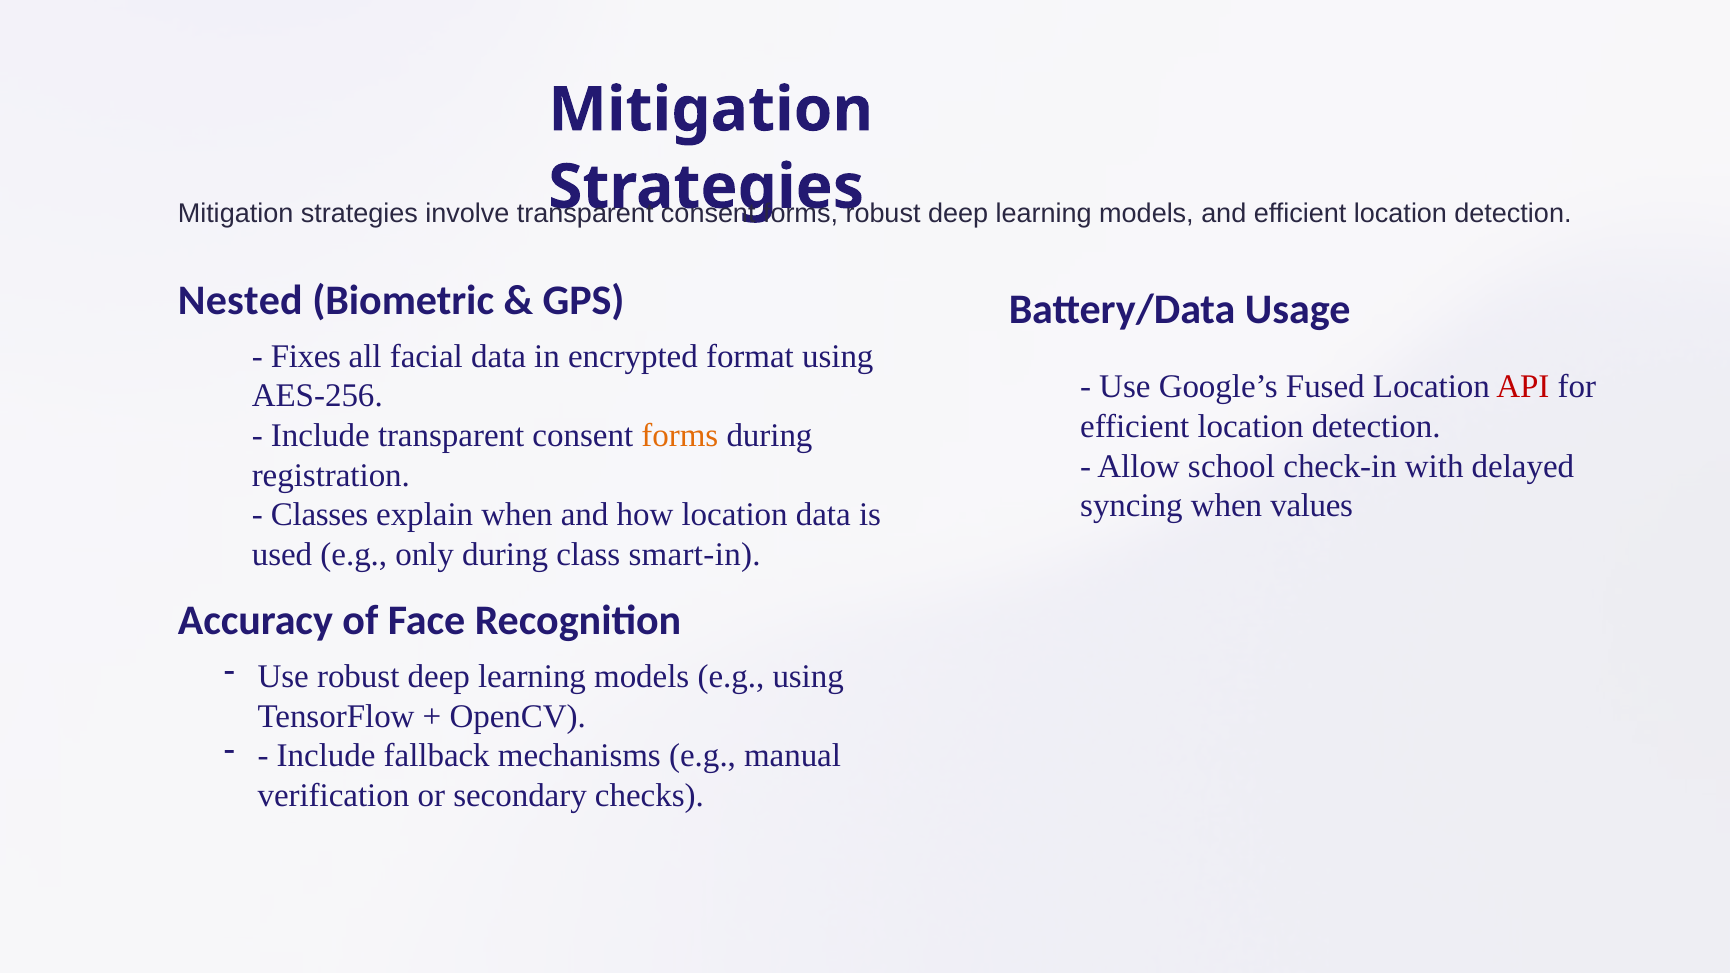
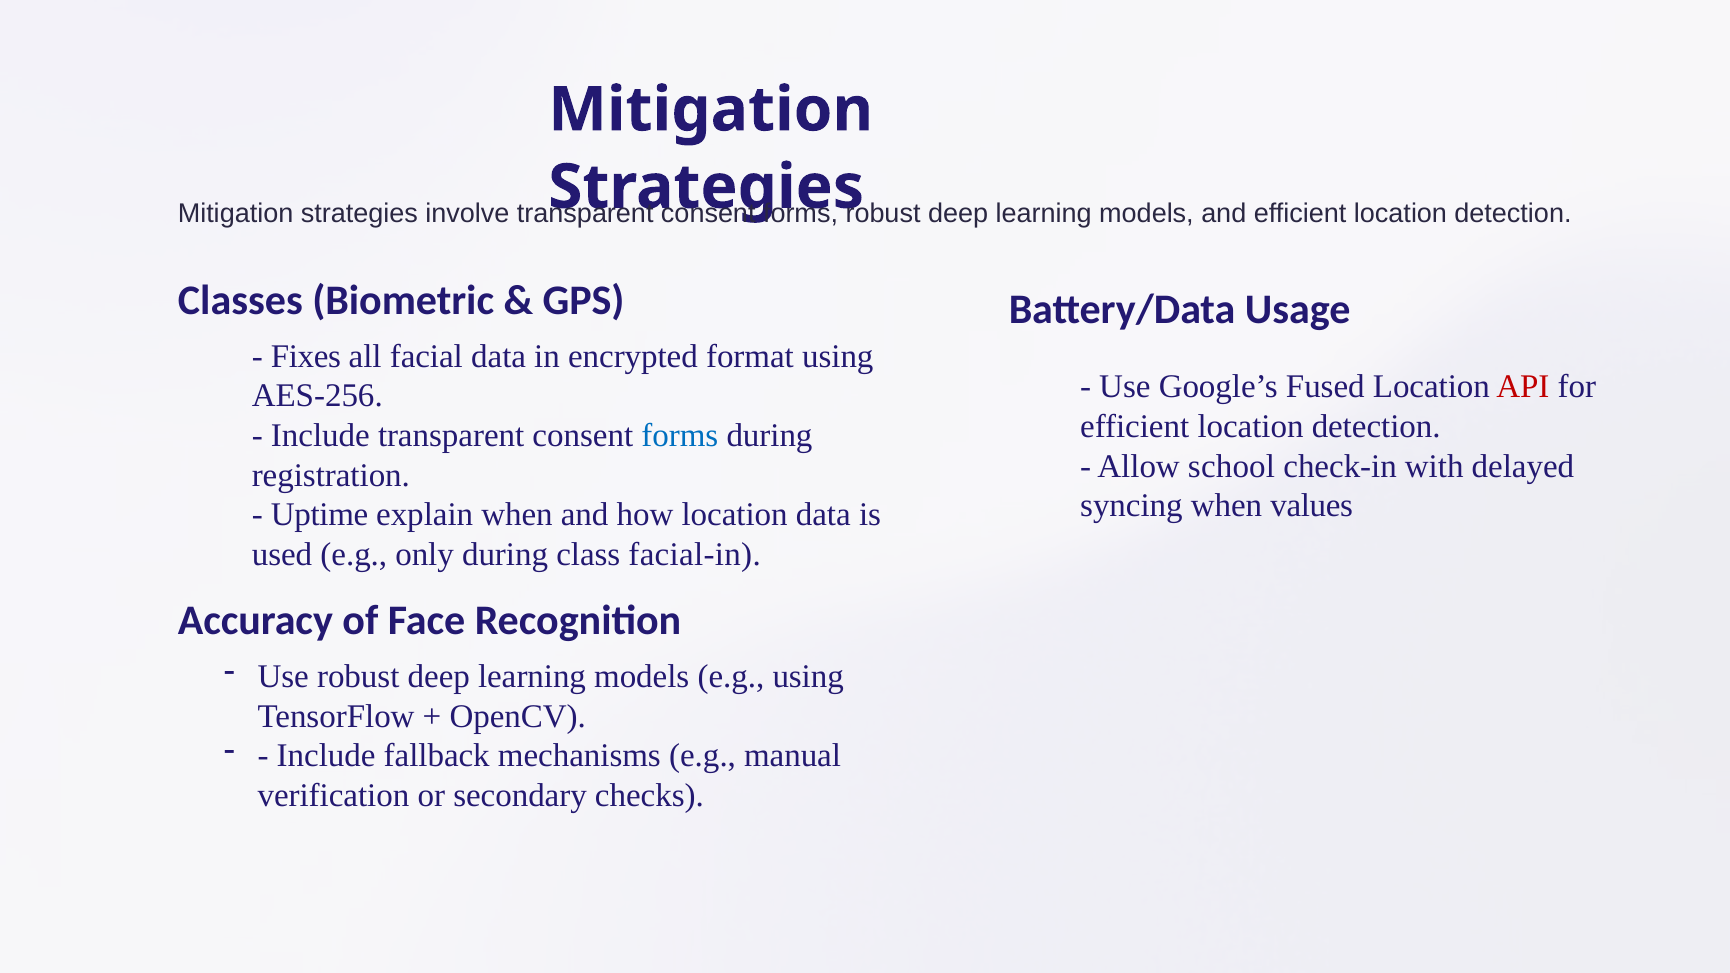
Nested: Nested -> Classes (240, 301)
forms colour: orange -> blue (680, 436)
Classes: Classes -> Uptime (320, 515)
smart-in: smart-in -> facial-in (695, 555)
